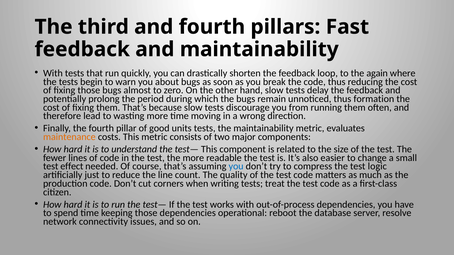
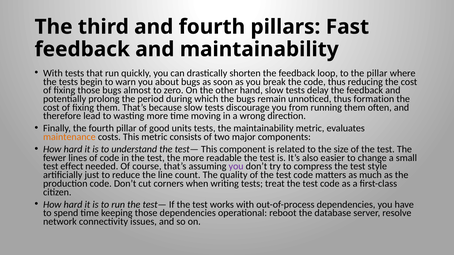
the again: again -> pillar (377, 73)
you colour: blue -> purple (236, 167)
logic: logic -> style (377, 167)
